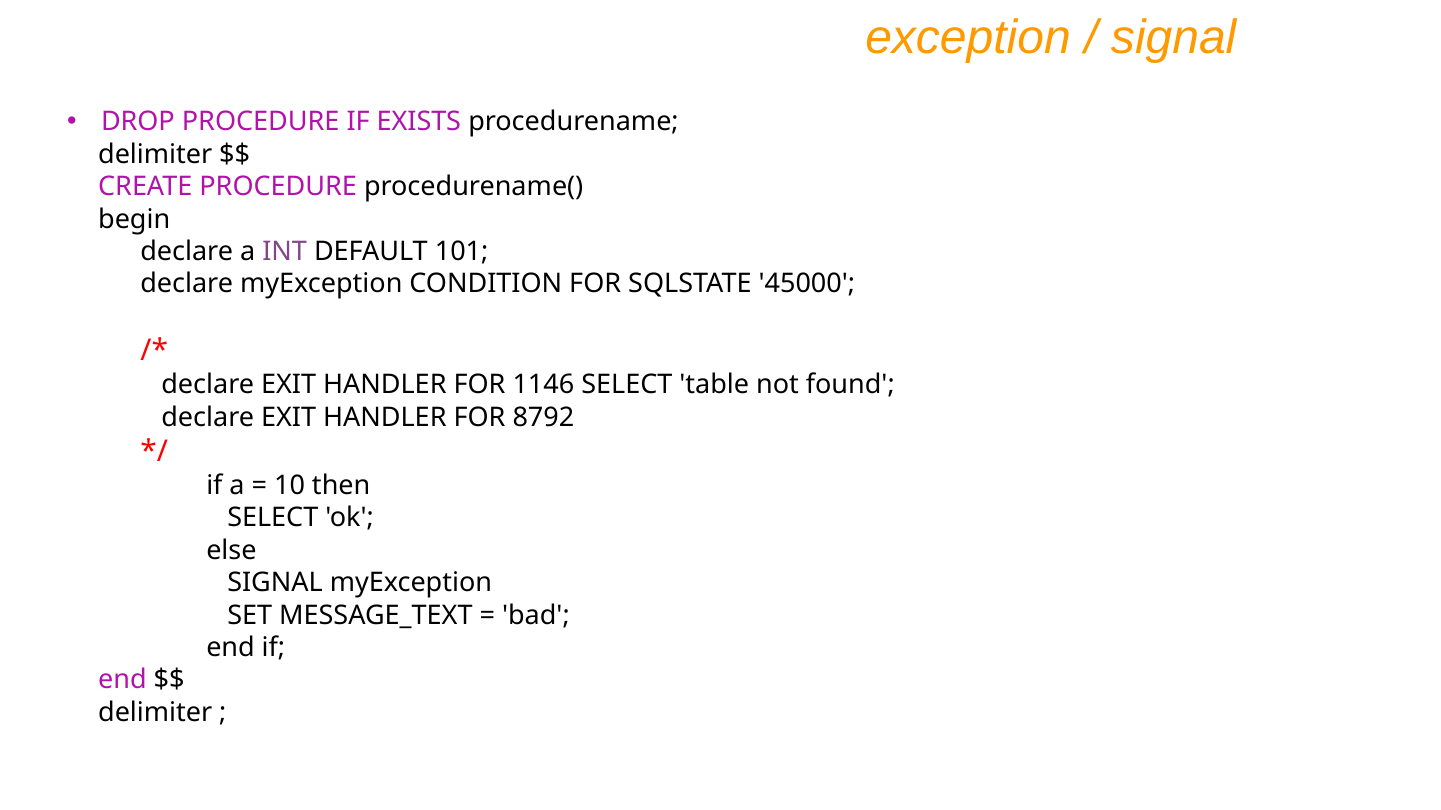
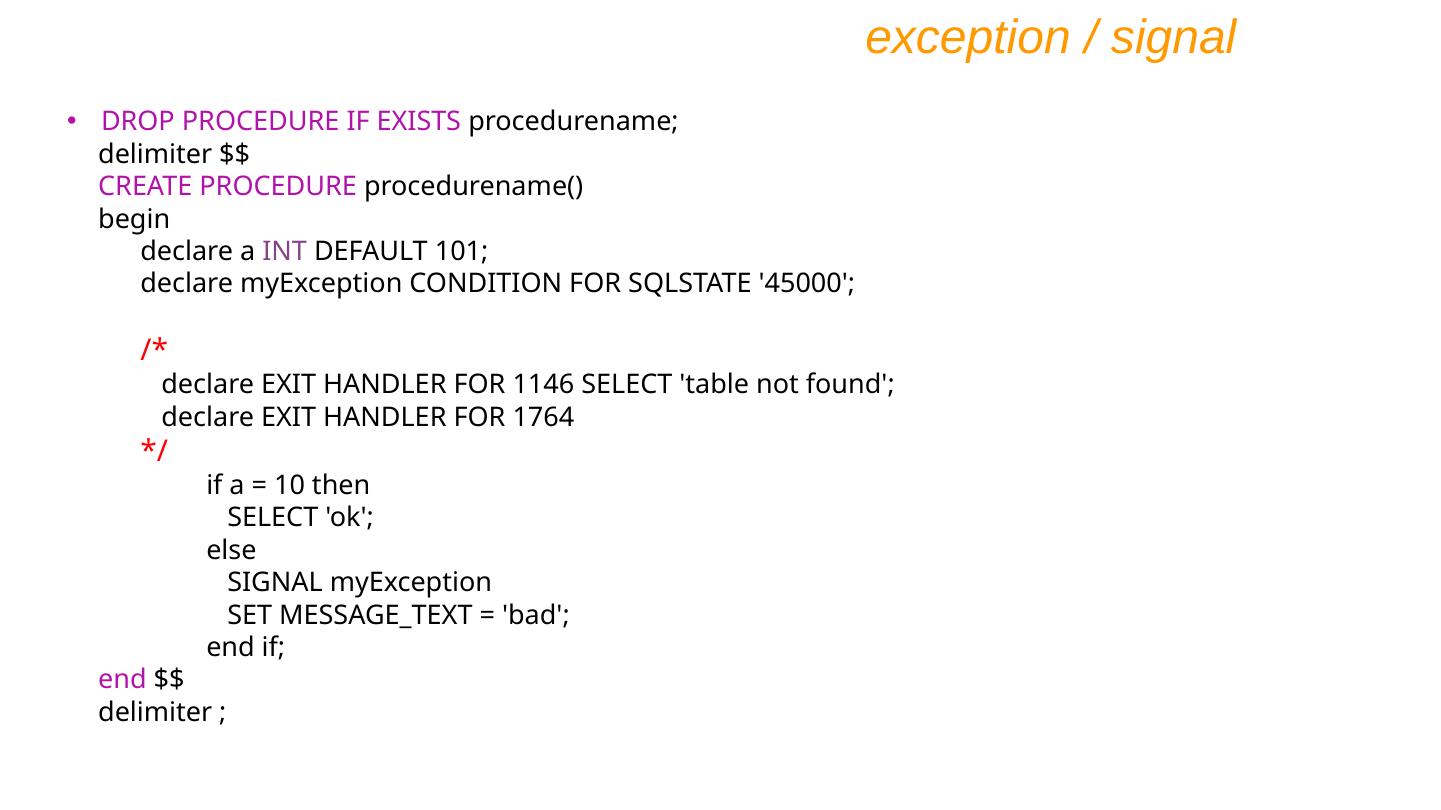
8792: 8792 -> 1764 (543, 418)
